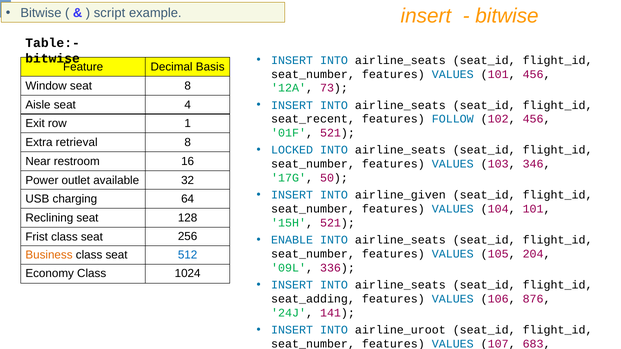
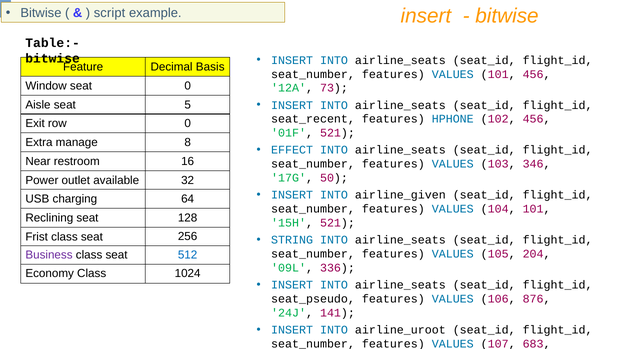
seat 8: 8 -> 0 (188, 86)
4: 4 -> 5 (188, 105)
FOLLOW: FOLLOW -> HPHONE (453, 119)
row 1: 1 -> 0 (188, 124)
retrieval: retrieval -> manage (77, 143)
LOCKED: LOCKED -> EFFECT (292, 150)
ENABLE: ENABLE -> STRING (292, 240)
Business colour: orange -> purple (49, 255)
seat_adding: seat_adding -> seat_pseudo (313, 299)
